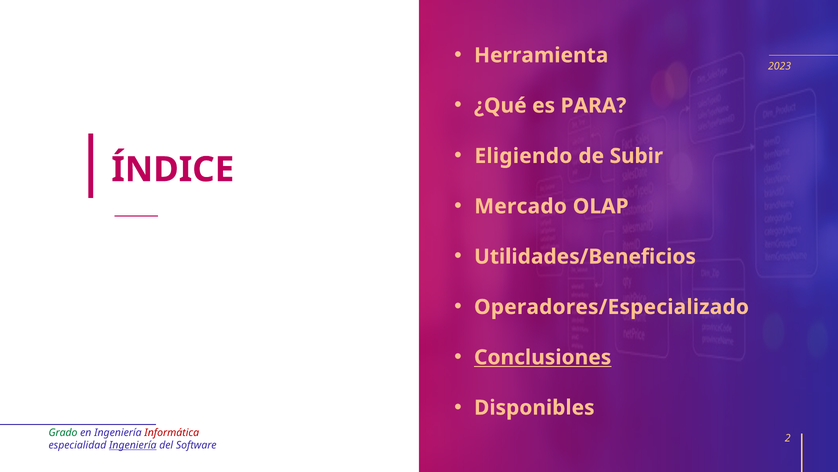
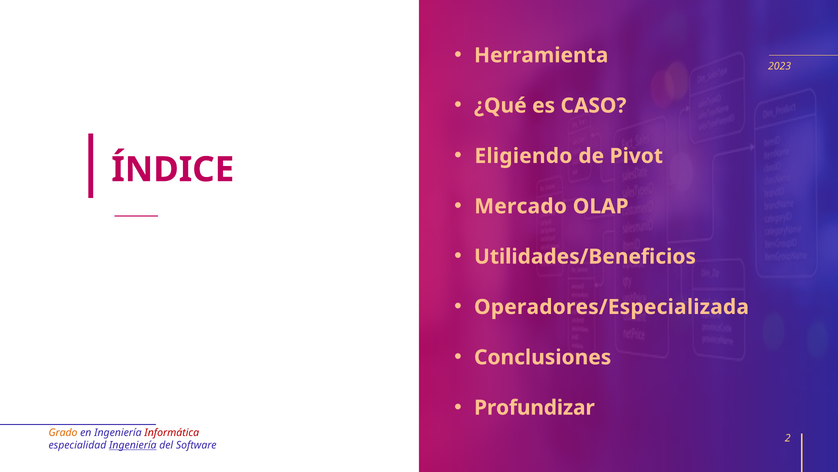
PARA: PARA -> CASO (593, 106)
Subir: Subir -> Pivot (636, 156)
Operadores/Especializado: Operadores/Especializado -> Operadores/Especializada (611, 307)
Conclusiones underline: present -> none (543, 357)
Disponibles: Disponibles -> Profundizar (534, 407)
Grado colour: green -> orange (63, 432)
